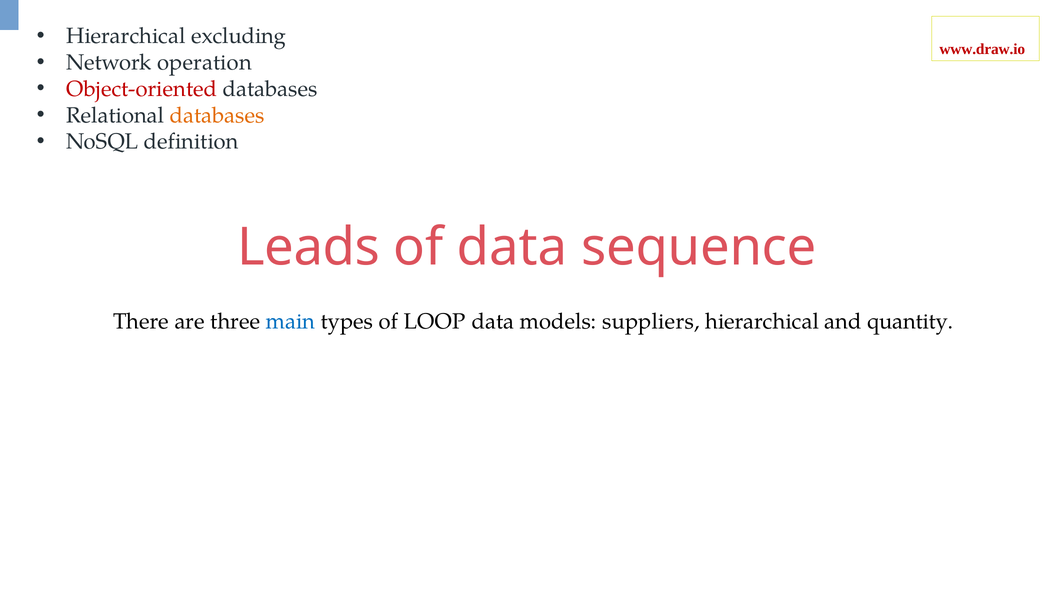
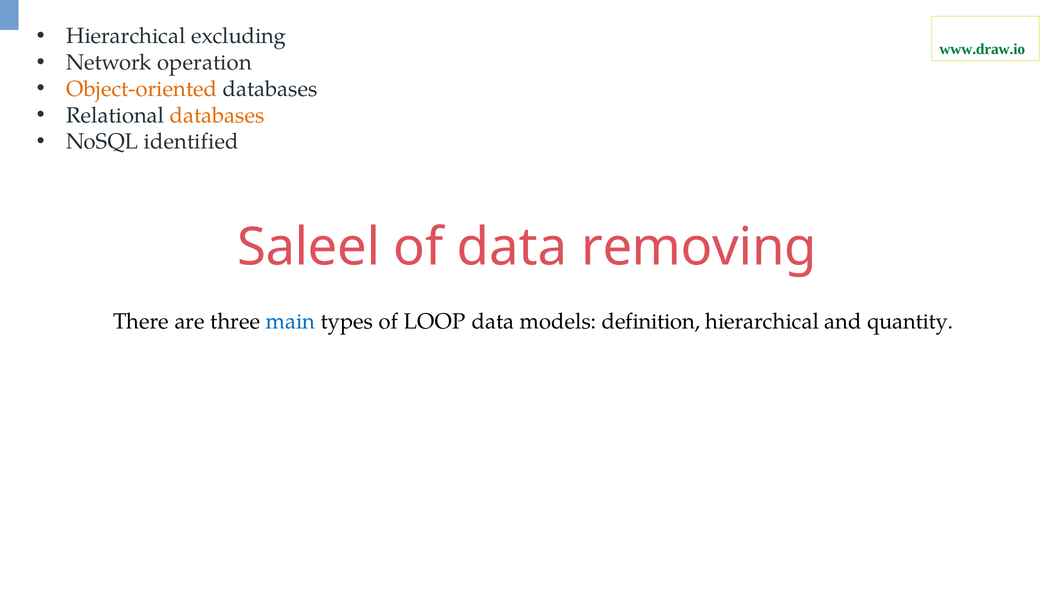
www.draw.io colour: red -> green (982, 49)
Object-oriented colour: red -> orange (142, 89)
definition: definition -> identified (191, 142)
Leads: Leads -> Saleel (309, 247)
sequence: sequence -> removing (699, 247)
suppliers: suppliers -> definition (651, 321)
